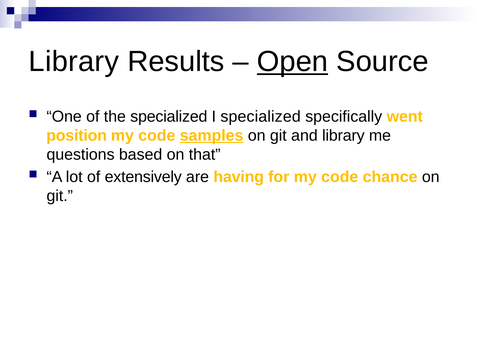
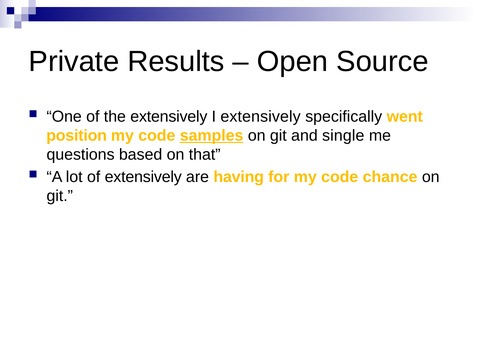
Library: Library -> Private (74, 62)
Open underline: present -> none (292, 62)
the specialized: specialized -> extensively (169, 116)
I specialized: specialized -> extensively (261, 116)
and library: library -> single (343, 135)
